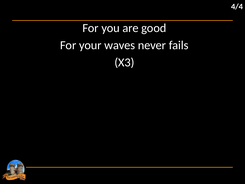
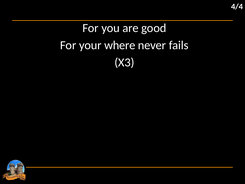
waves: waves -> where (120, 45)
